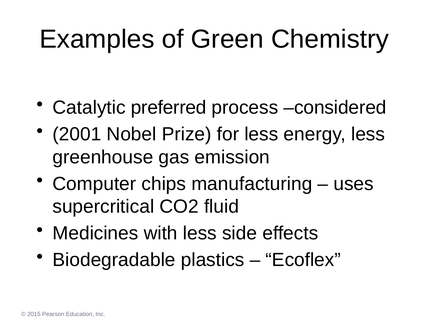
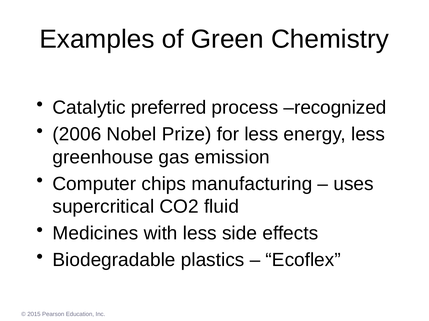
considered: considered -> recognized (335, 108)
2001: 2001 -> 2006 (77, 135)
